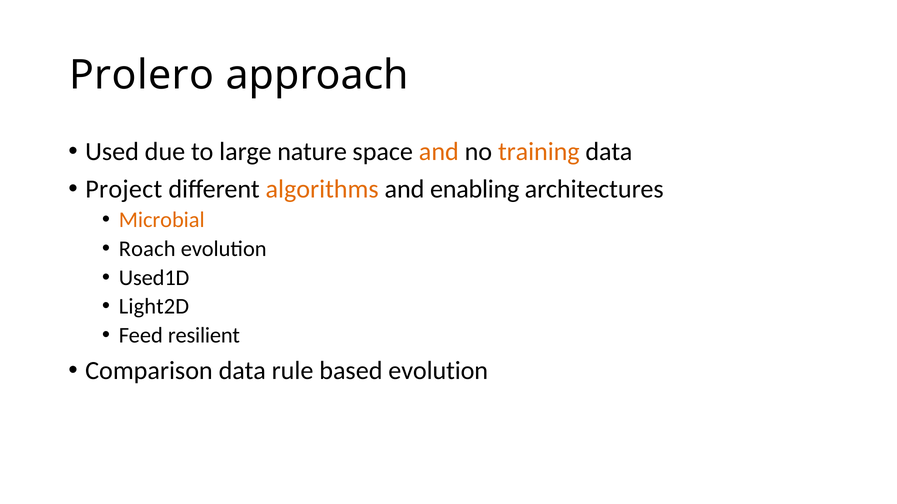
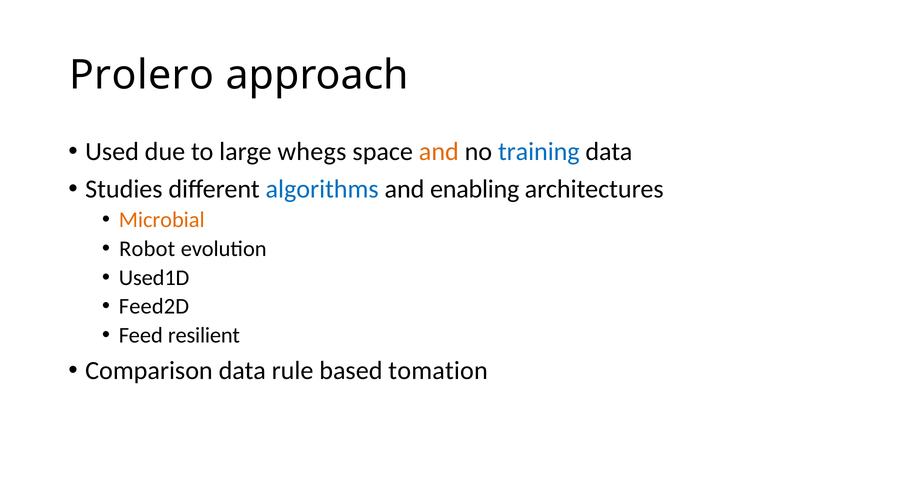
nature: nature -> whegs (312, 152)
training colour: orange -> blue (539, 152)
Project: Project -> Studies (124, 189)
algorithms colour: orange -> blue (322, 189)
Roach: Roach -> Robot (147, 249)
Light2D: Light2D -> Feed2D (154, 307)
based evolution: evolution -> tomation (438, 371)
